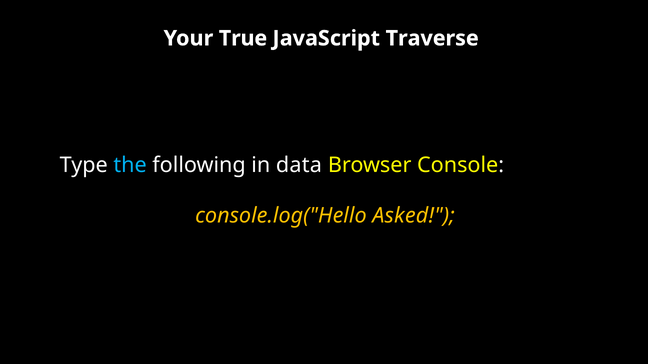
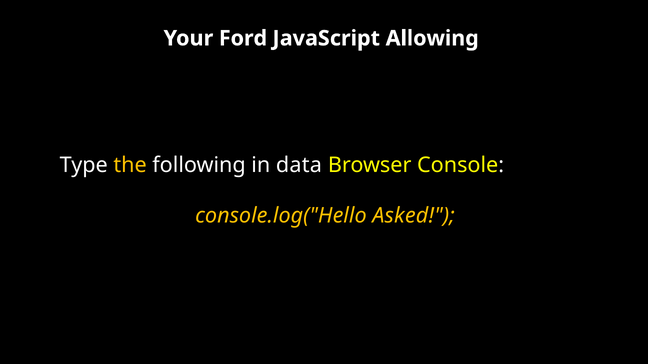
True: True -> Ford (243, 38)
Traverse: Traverse -> Allowing (432, 38)
the colour: light blue -> yellow (130, 166)
